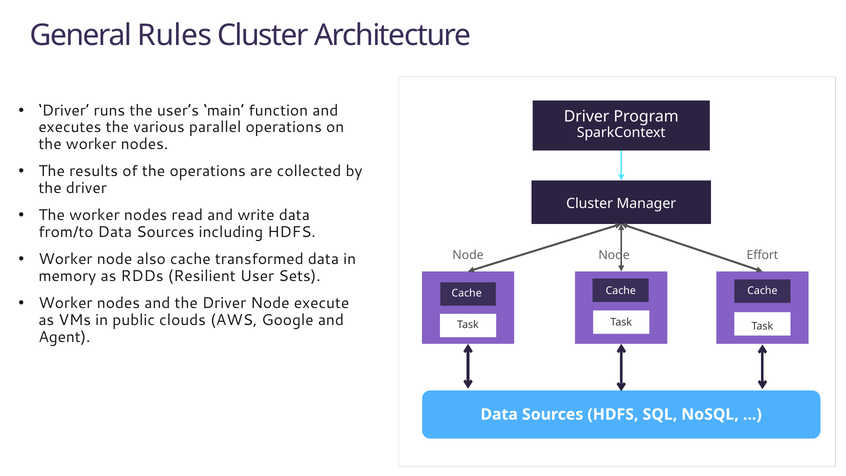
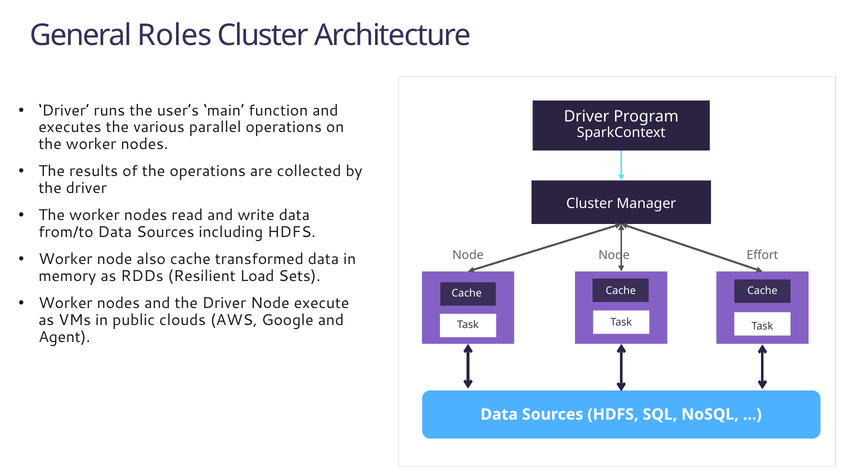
Rules: Rules -> Roles (175, 35)
User: User -> Load (257, 276)
